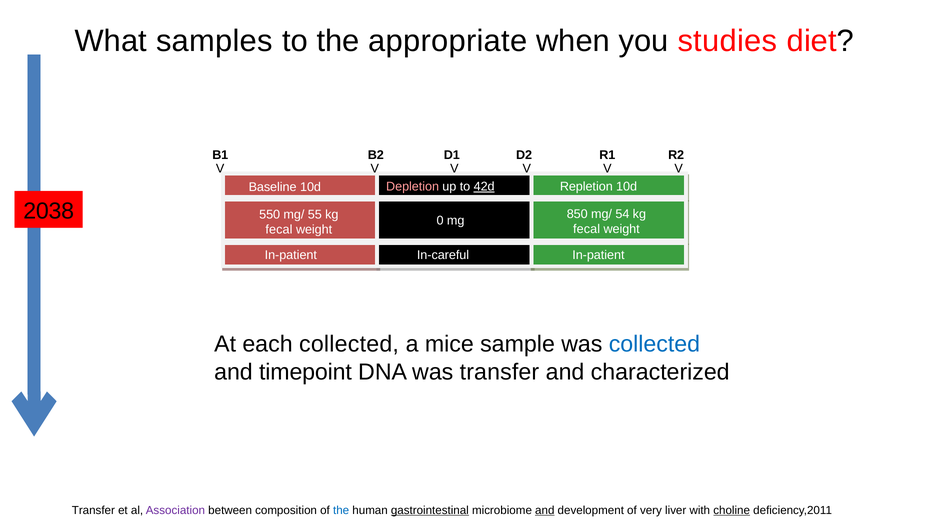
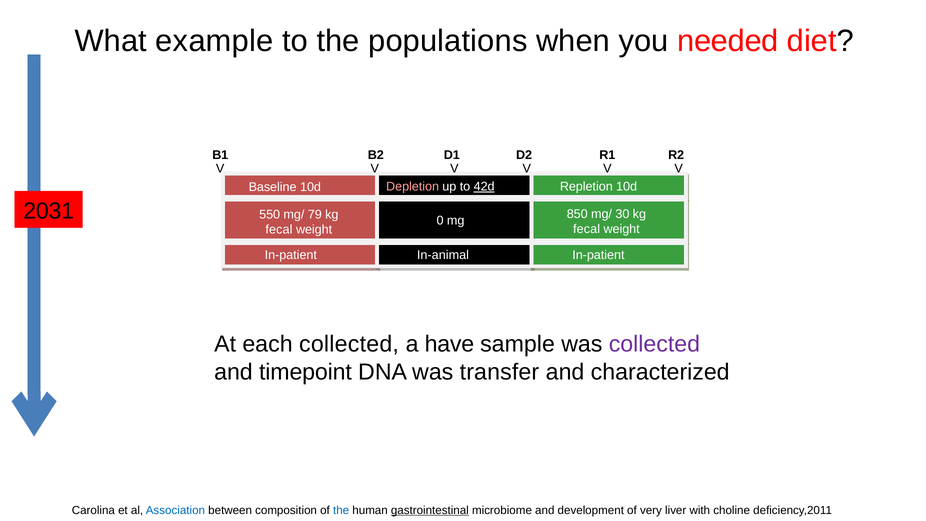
samples: samples -> example (215, 41)
appropriate: appropriate -> populations (448, 41)
studies: studies -> needed (728, 41)
2038: 2038 -> 2031 (49, 211)
54: 54 -> 30 (622, 214)
55: 55 -> 79 (315, 215)
In-careful: In-careful -> In-animal (443, 255)
mice: mice -> have (449, 344)
collected colour: blue -> purple (654, 344)
Transfer: Transfer -> Carolina (93, 510)
Association colour: purple -> blue (175, 510)
and underline: present -> none (545, 510)
choline underline: present -> none (732, 510)
